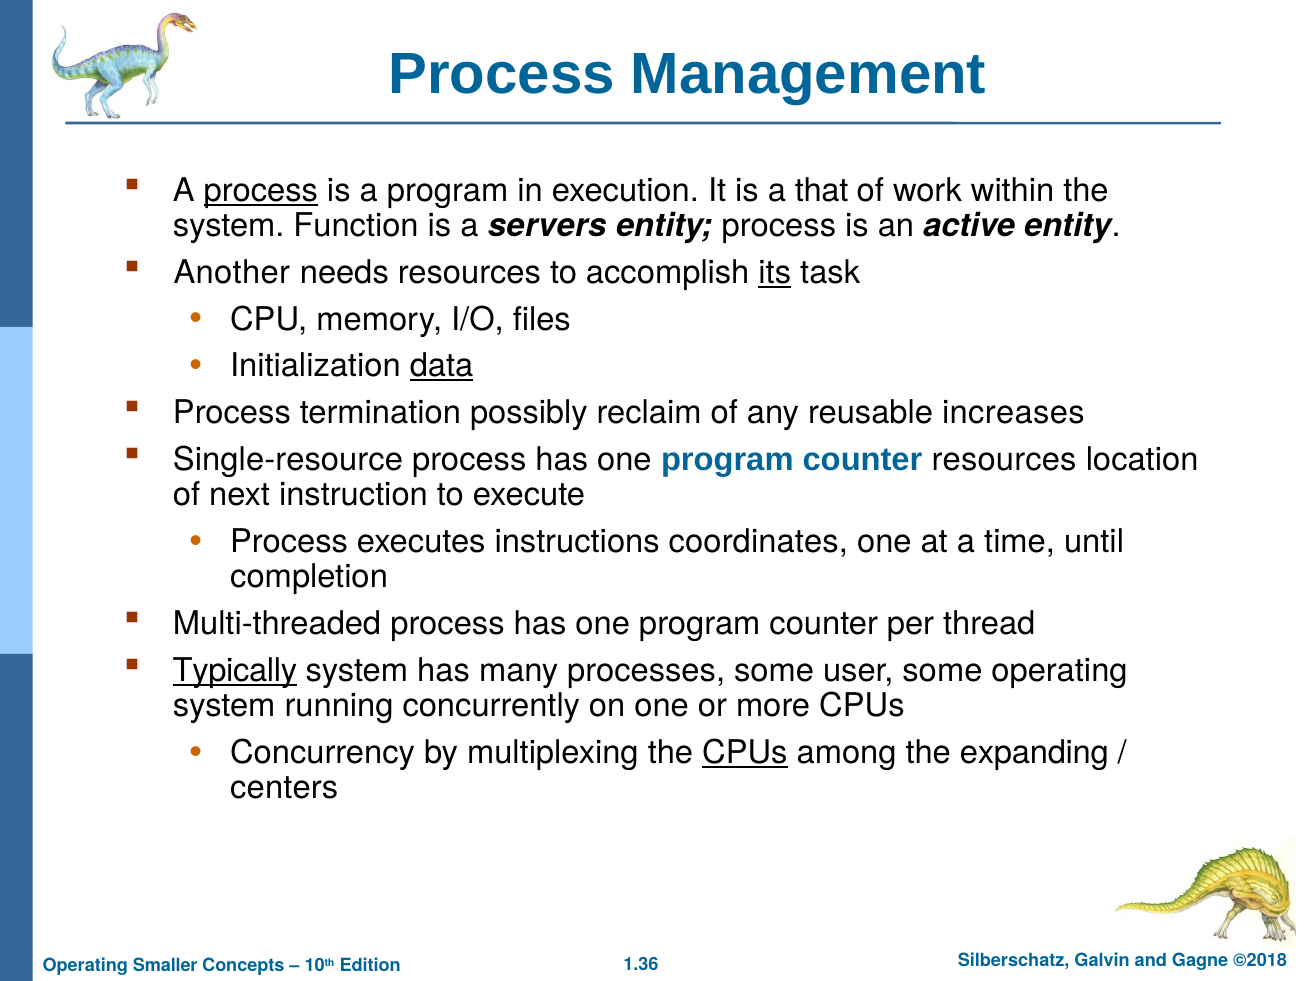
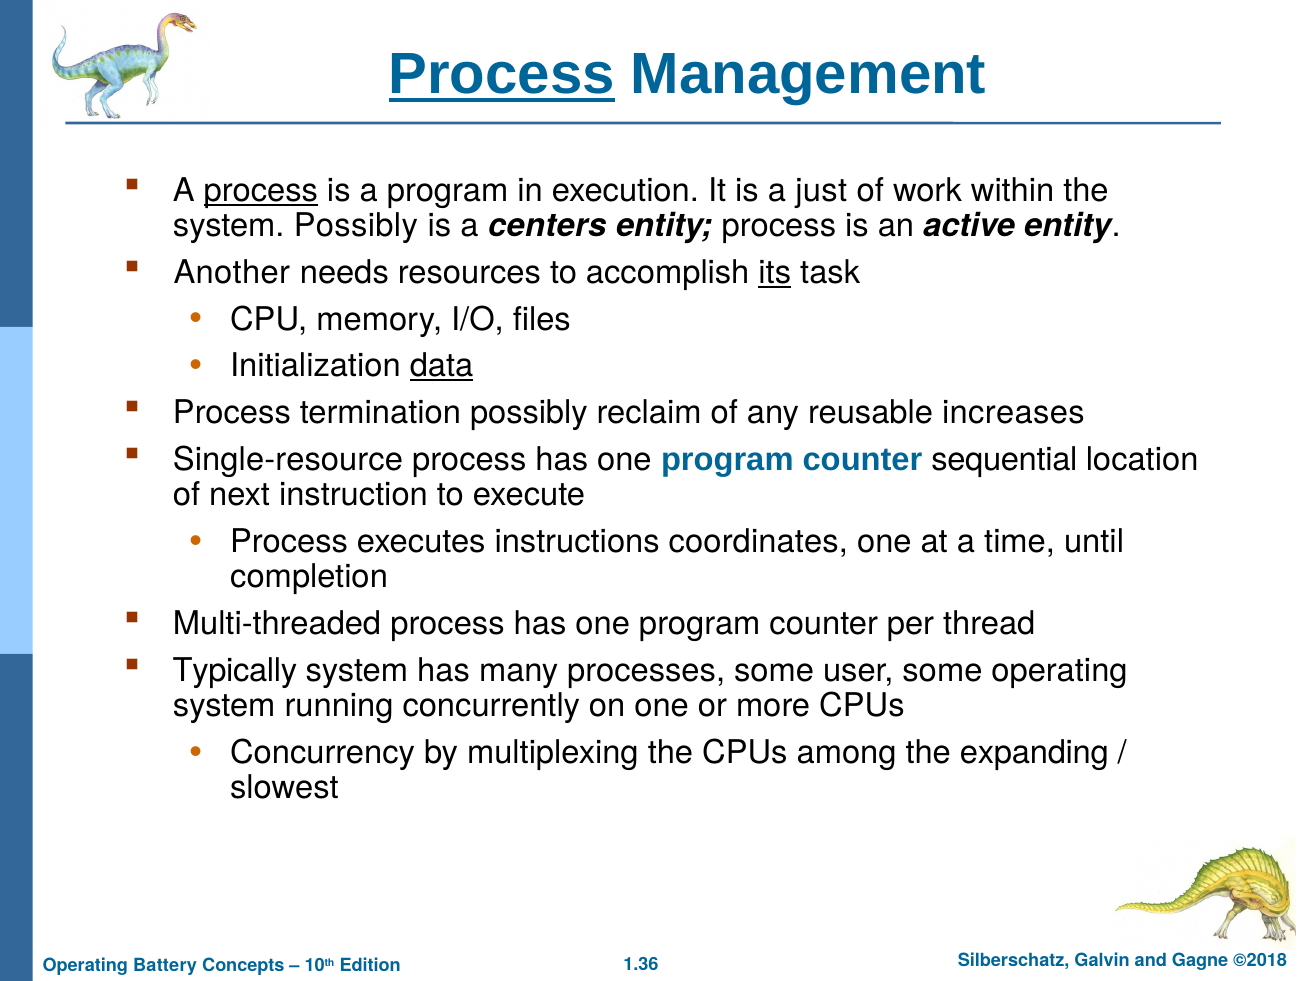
Process underline: none -> present (502, 75)
that: that -> just (821, 191)
system Function: Function -> Possibly (356, 226)
servers: servers -> centers (547, 226)
counter resources: resources -> sequential (1004, 460)
Typically underline: present -> none (235, 671)
CPUs underline: present -> none (745, 753)
centers: centers -> slowest (284, 788)
Smaller: Smaller -> Battery (165, 966)
